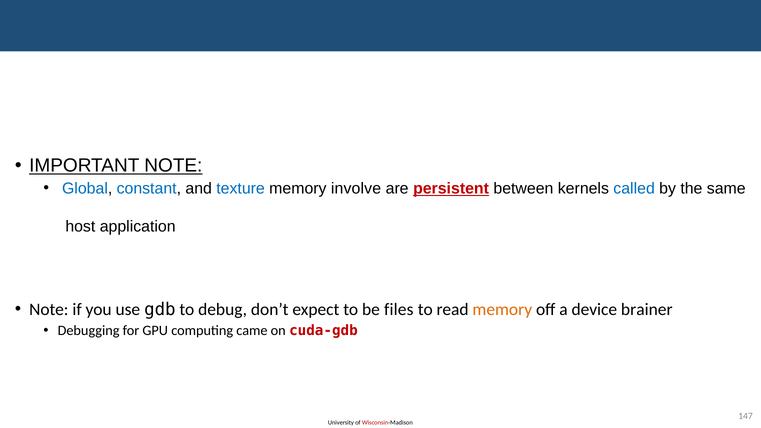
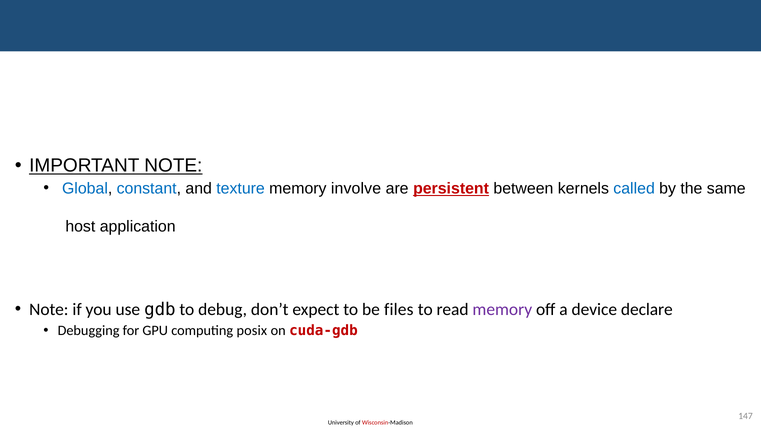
memory colour: orange -> purple (502, 309)
brainer: brainer -> declare (647, 309)
came: came -> posix (252, 331)
